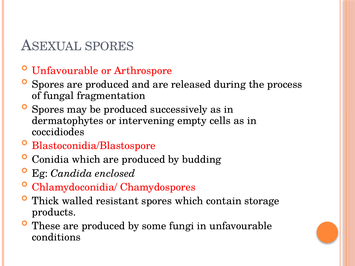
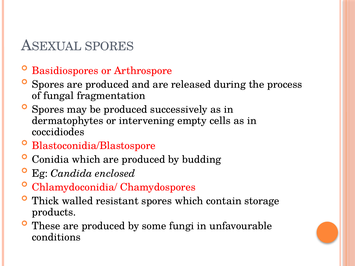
Unfavourable: Unfavourable -> Basidiospores (65, 71)
